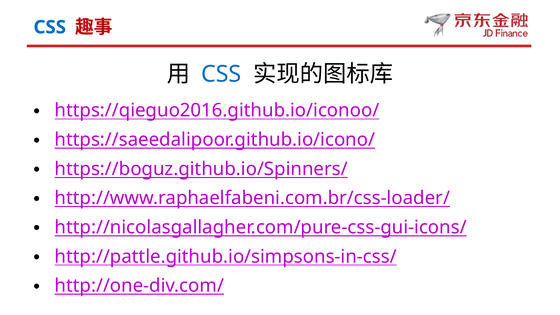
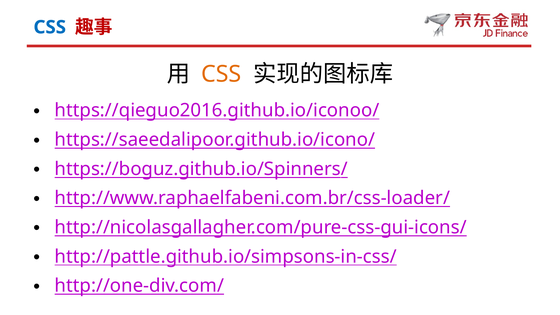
CSS colour: blue -> orange (221, 74)
